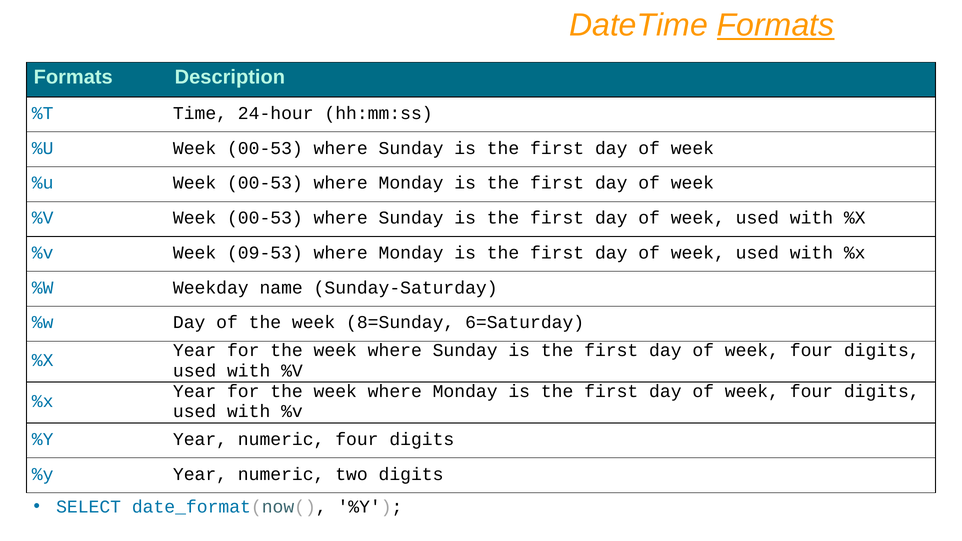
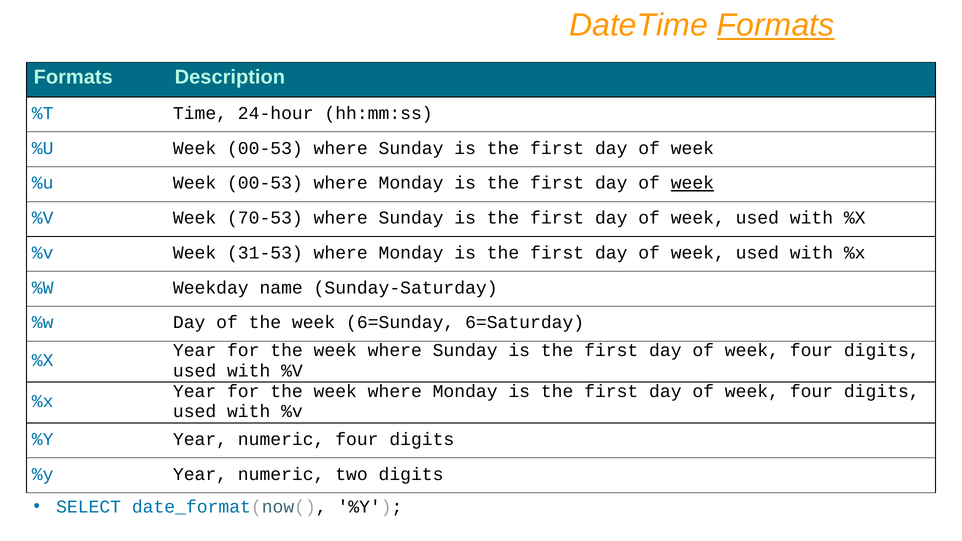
week underline: none -> present (692, 183)
%V Week 00-53: 00-53 -> 70-53 (265, 218)
09-53: 09-53 -> 31-53 (265, 253)
8=Sunday: 8=Sunday -> 6=Sunday (400, 323)
